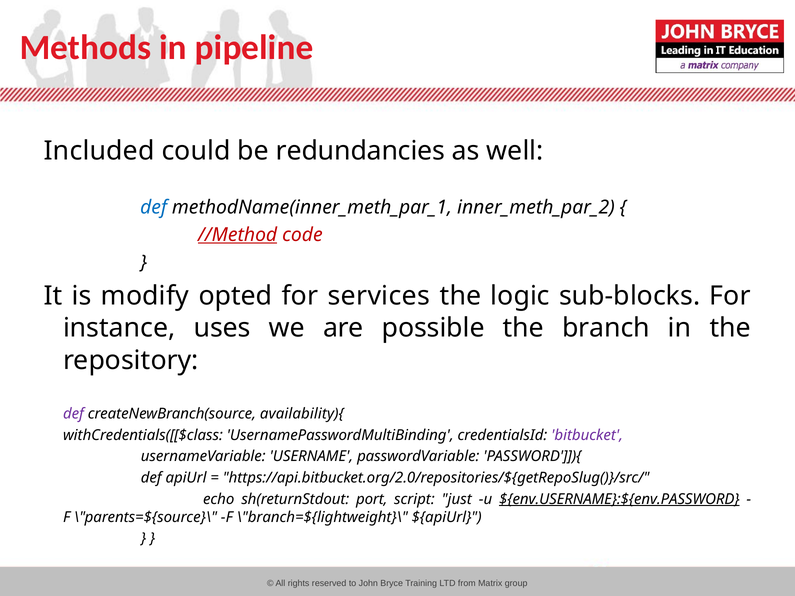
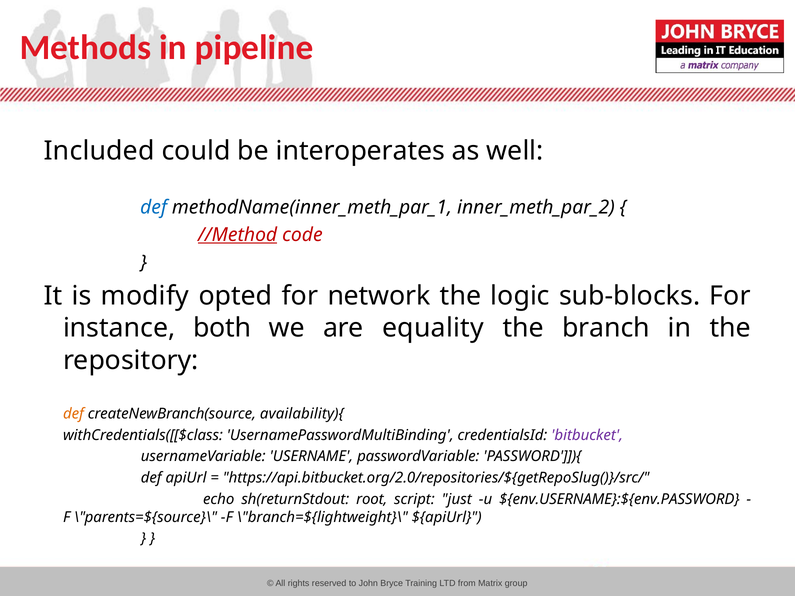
redundancies: redundancies -> interoperates (360, 151)
services: services -> network (379, 296)
uses: uses -> both (222, 328)
possible: possible -> equality (433, 328)
def colour: purple -> orange (73, 414)
port: port -> root (372, 499)
${env.USERNAME}:${env.PASSWORD underline: present -> none (619, 499)
